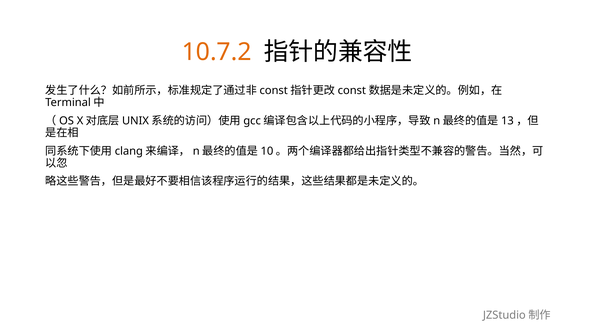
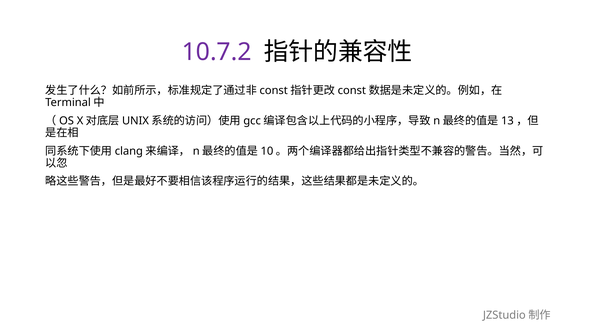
10.7.2 colour: orange -> purple (217, 52)
